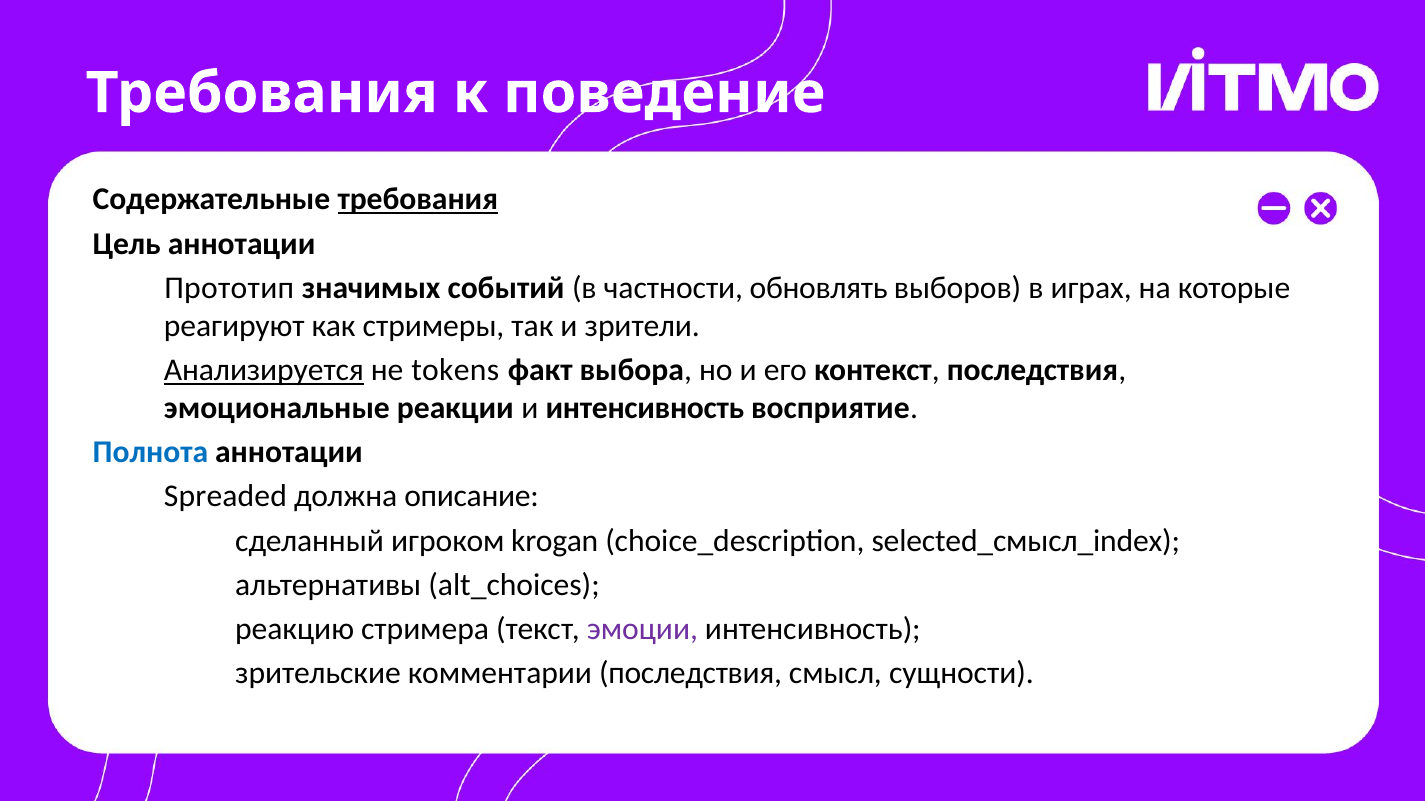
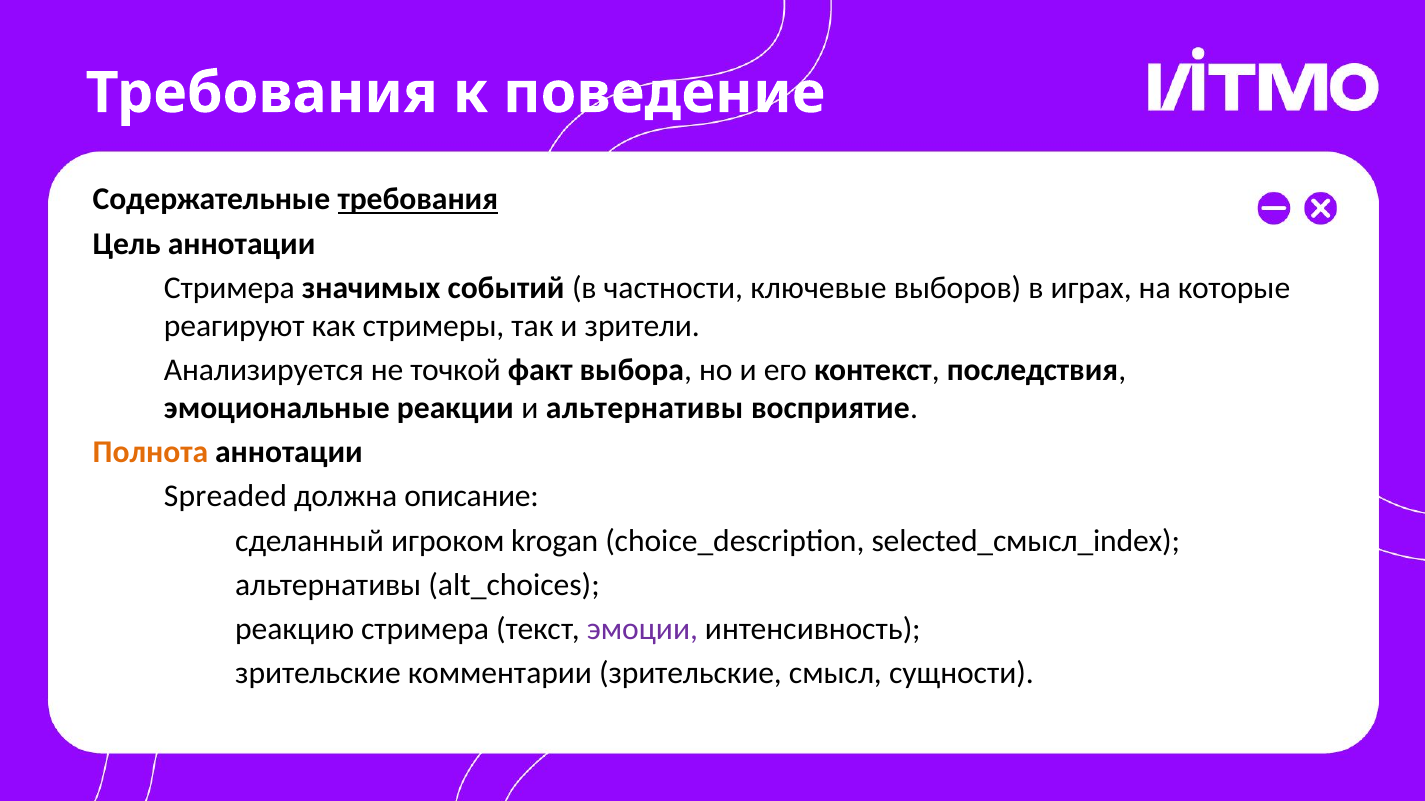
Прототип: Прототип -> Стримера (229, 288)
обновлять: обновлять -> ключевые (818, 288)
Анализируется underline: present -> none (264, 370)
tokens: tokens -> точкой (456, 370)
и интенсивность: интенсивность -> альтернативы (645, 408)
Полнота colour: blue -> orange (150, 453)
комментарии последствия: последствия -> зрительские (690, 674)
